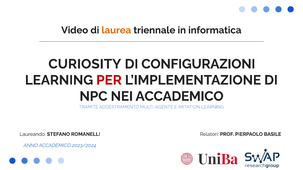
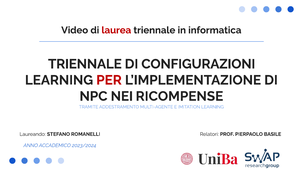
laurea colour: orange -> red (116, 30)
CURIOSITY: CURIOSITY -> TRIENNALE (85, 64)
NEI ACCADEMICO: ACCADEMICO -> RICOMPENSE (179, 97)
